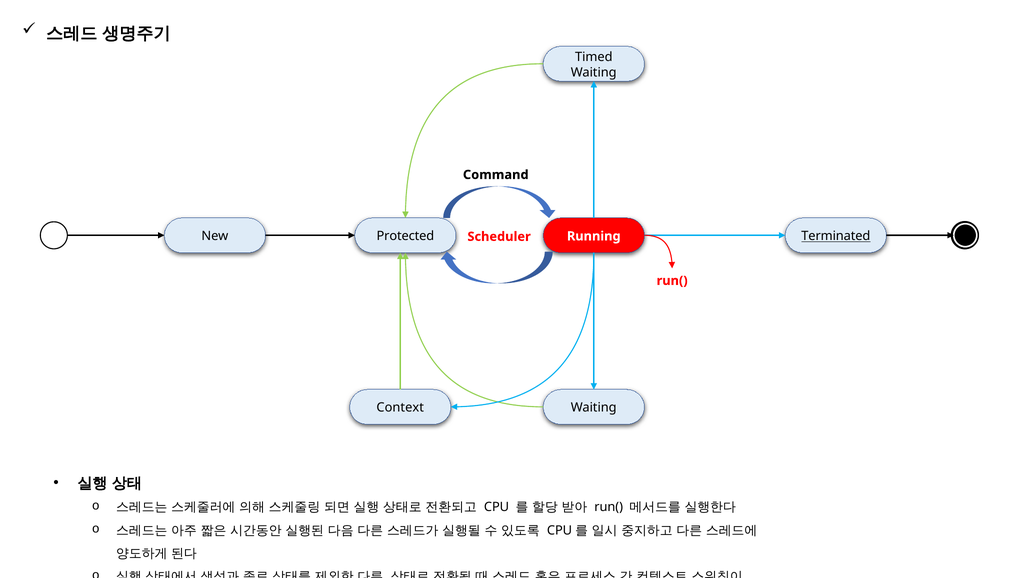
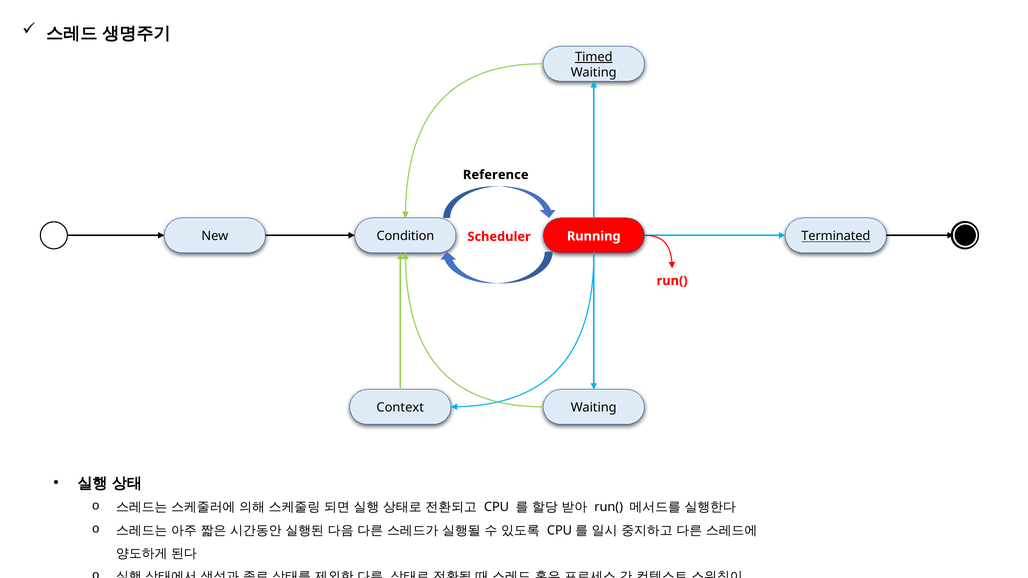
Timed underline: none -> present (594, 57)
Command: Command -> Reference (496, 175)
Protected: Protected -> Condition (405, 236)
